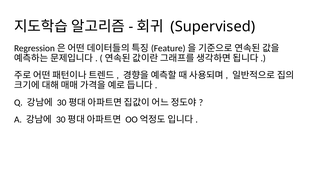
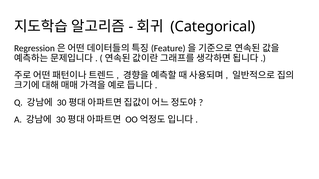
Supervised: Supervised -> Categorical (213, 27)
